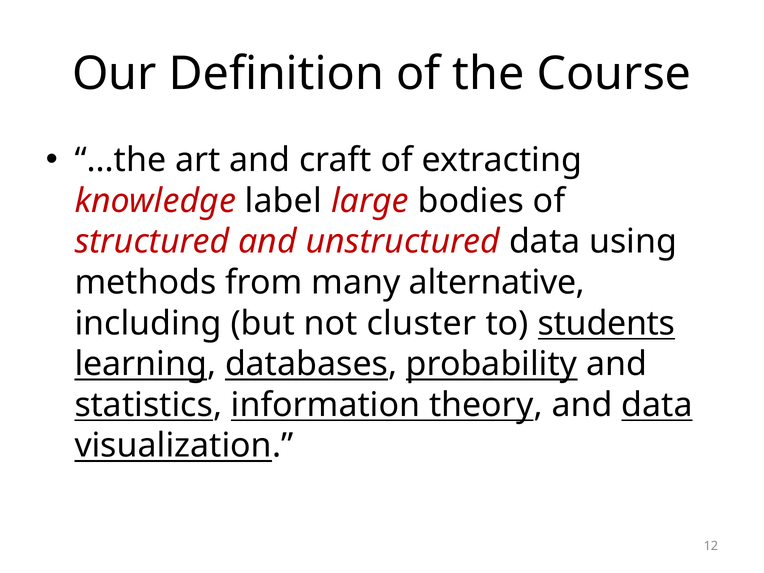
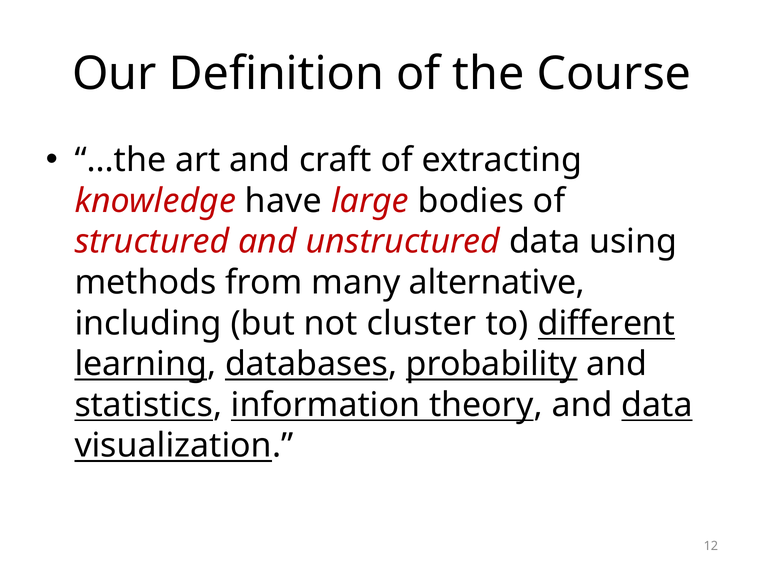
label: label -> have (283, 201)
students: students -> different (606, 323)
